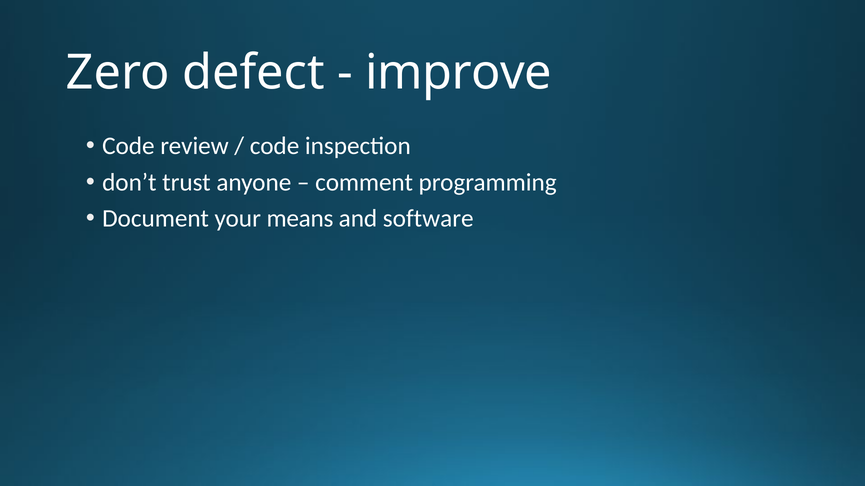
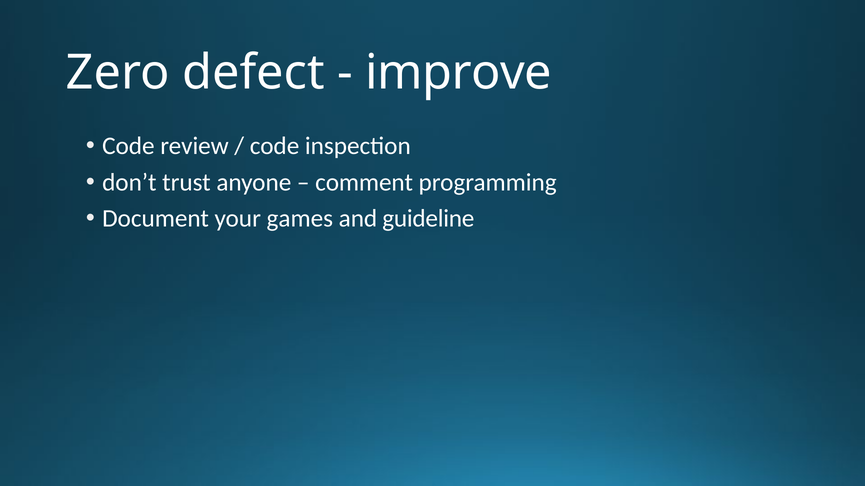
means: means -> games (300, 219)
software: software -> guideline (428, 219)
